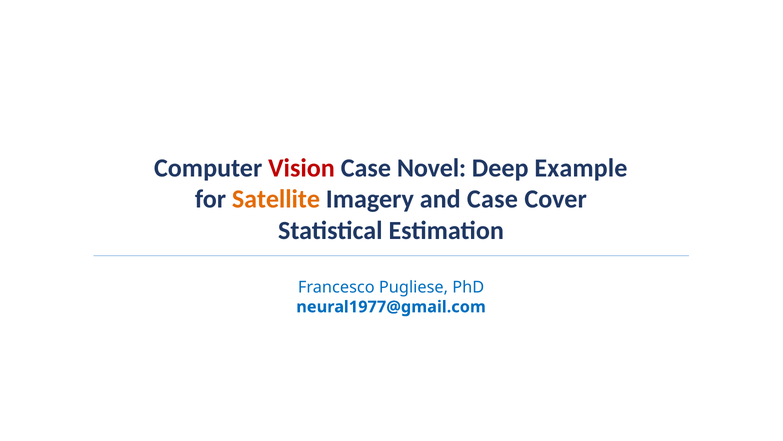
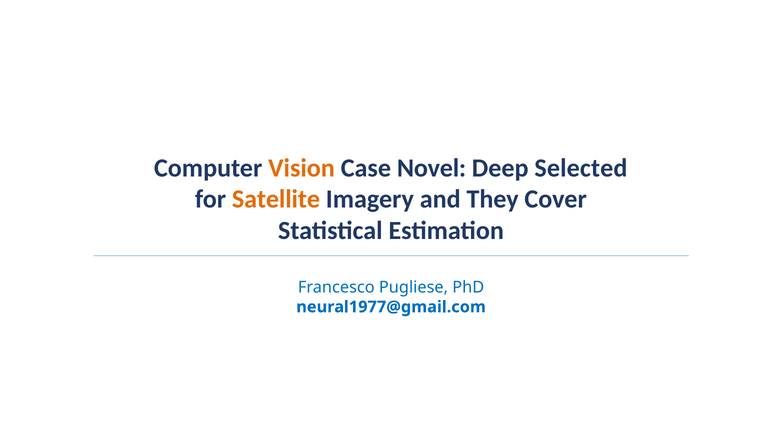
Vision colour: red -> orange (302, 168)
Example: Example -> Selected (581, 168)
and Case: Case -> They (493, 199)
